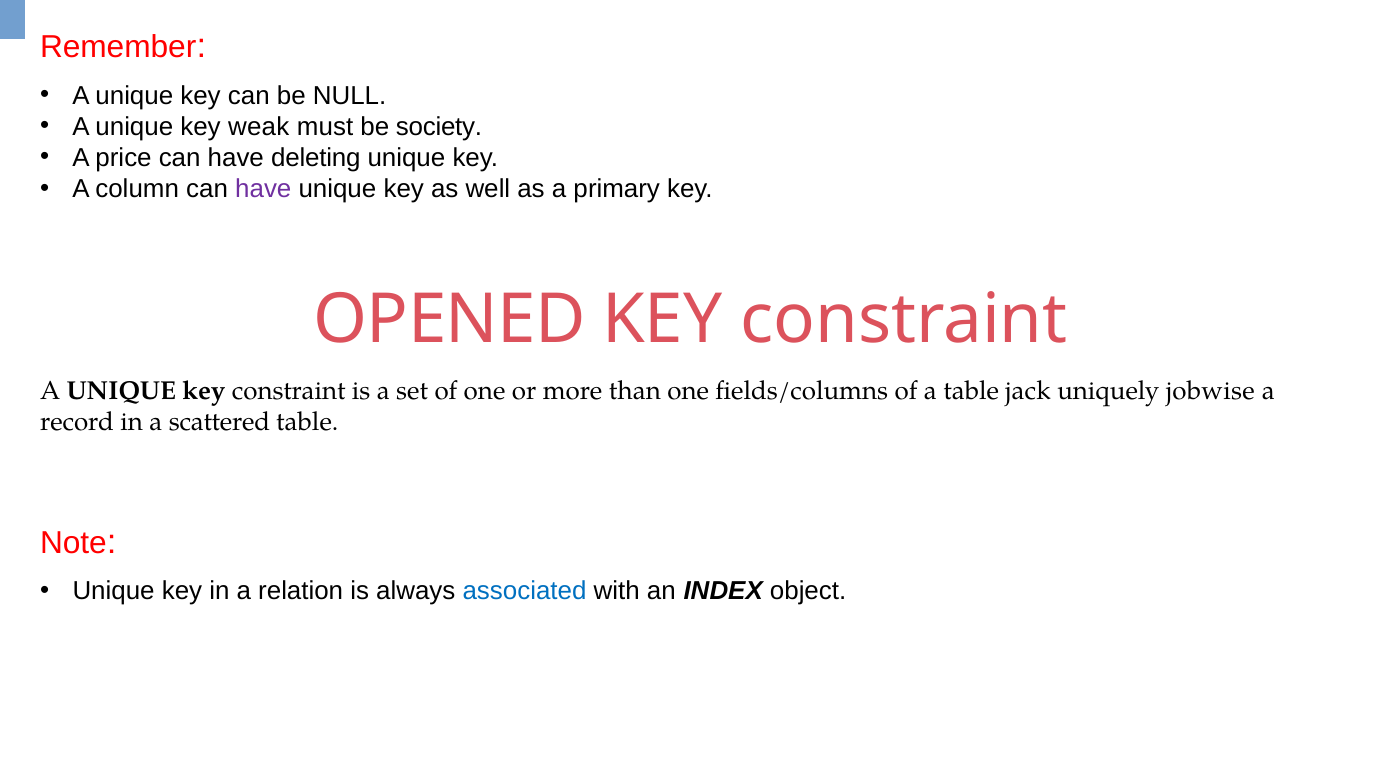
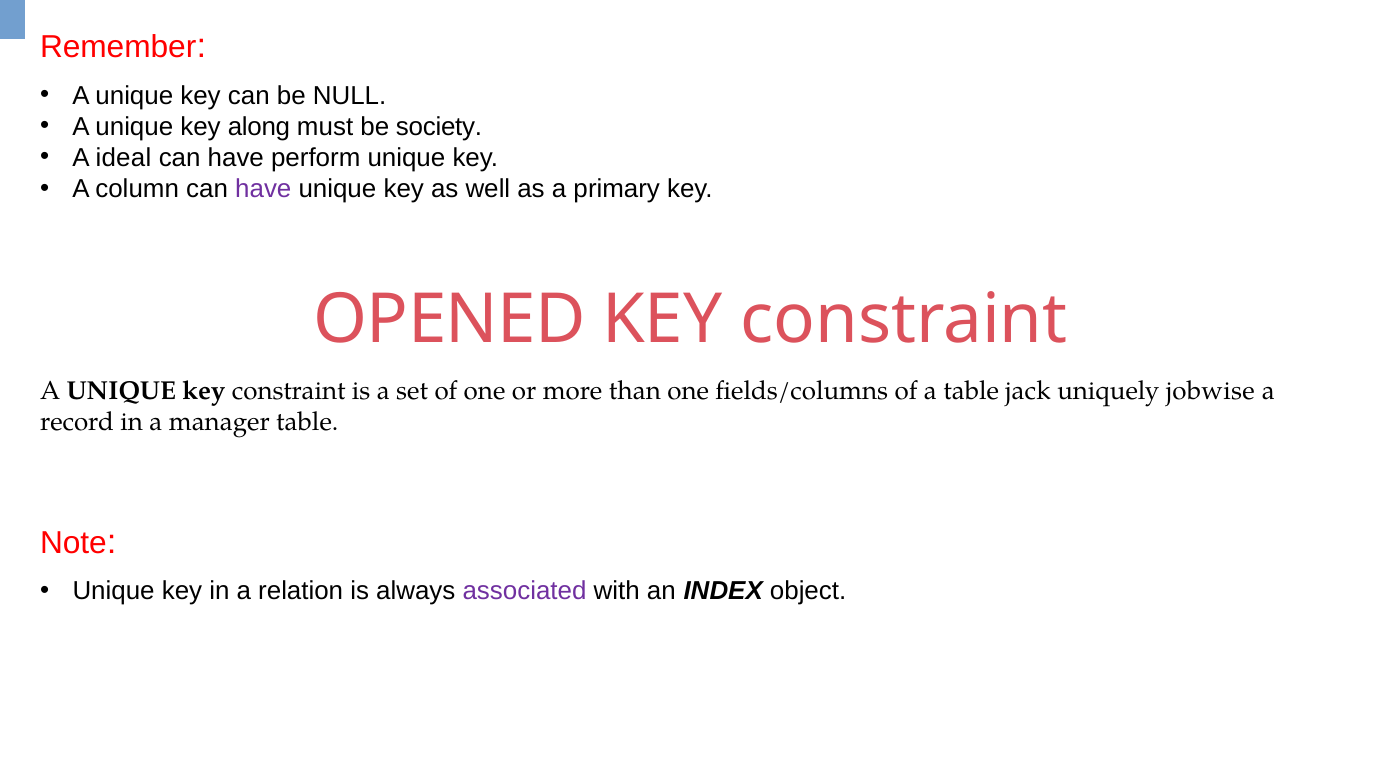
weak: weak -> along (259, 127)
price: price -> ideal (123, 158)
deleting: deleting -> perform (316, 158)
scattered: scattered -> manager (219, 422)
associated colour: blue -> purple (525, 591)
